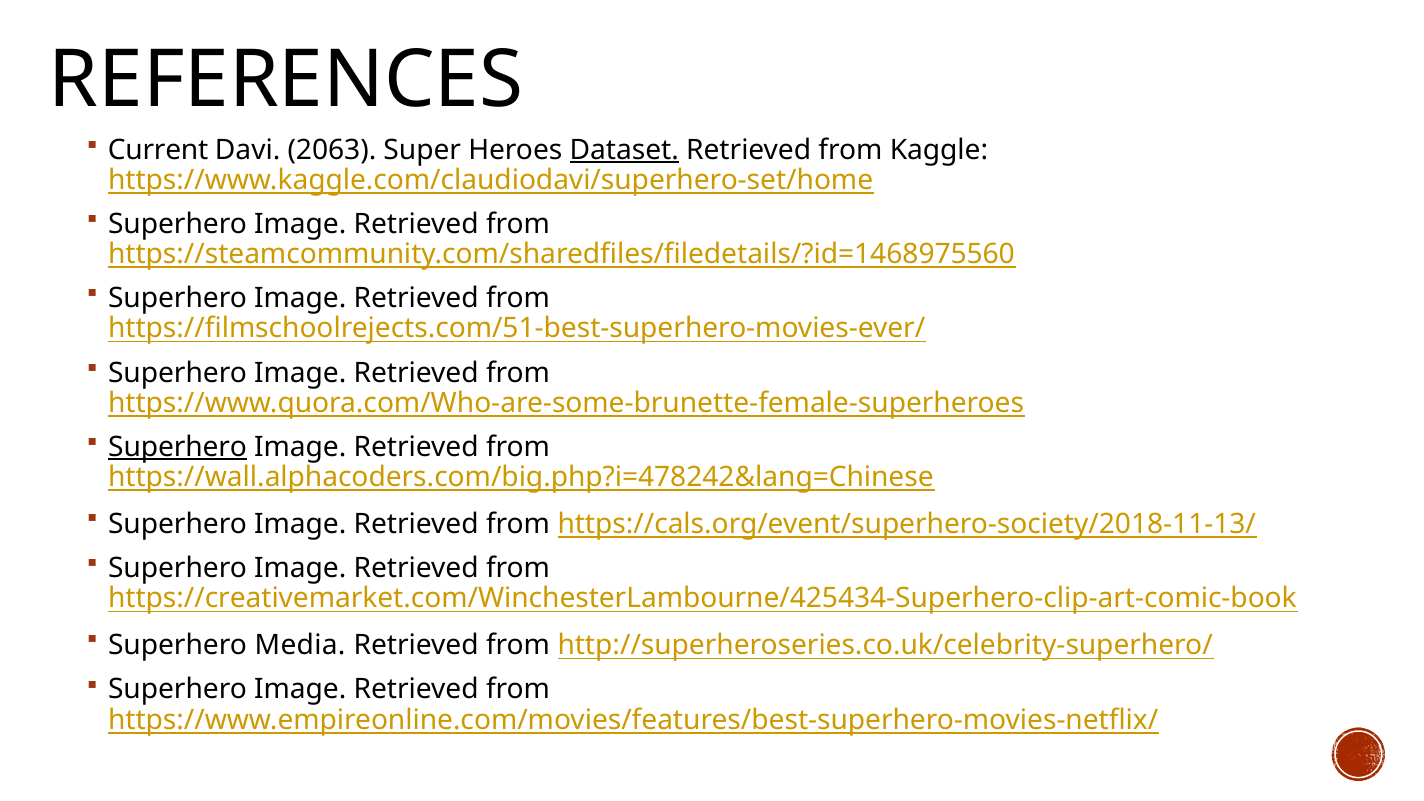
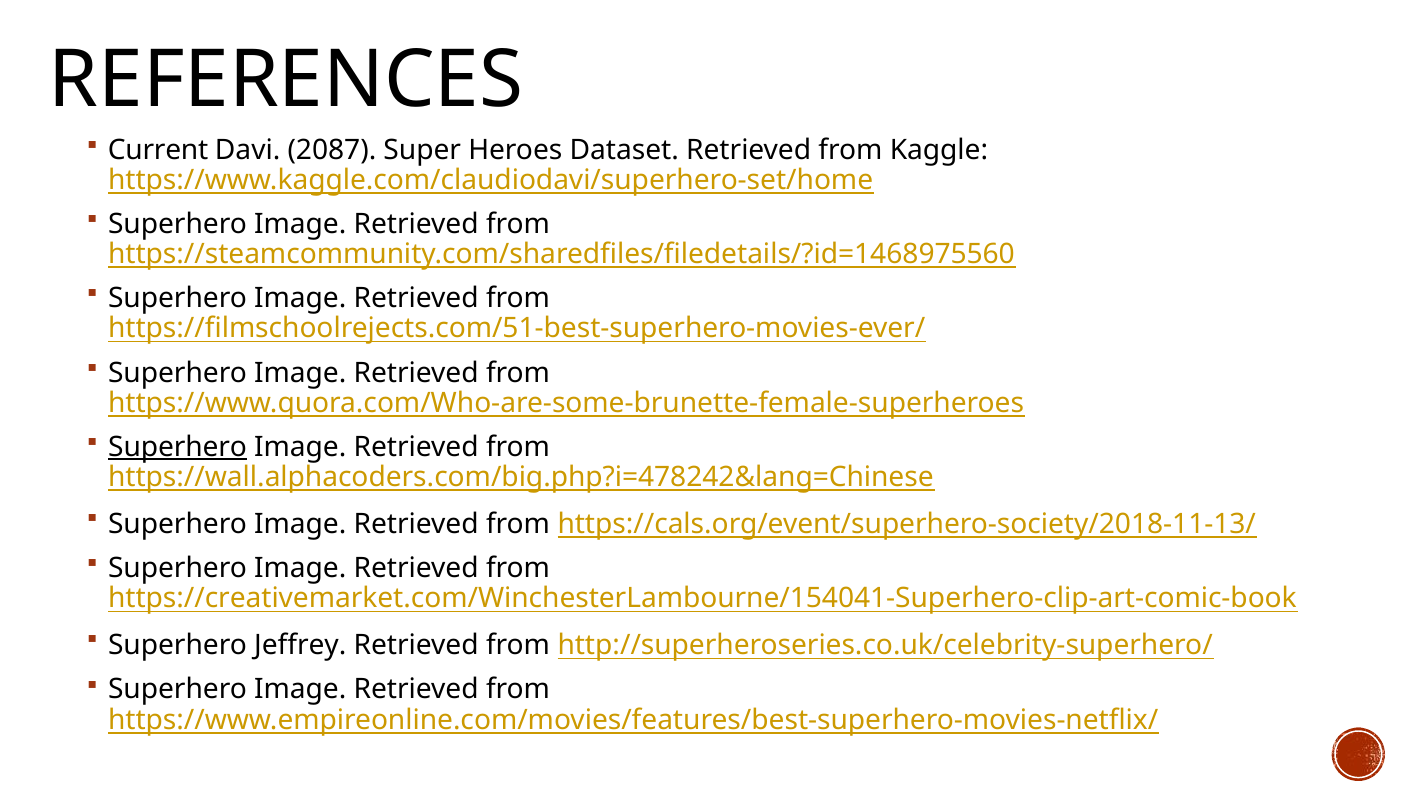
2063: 2063 -> 2087 (332, 150)
Dataset underline: present -> none (624, 150)
https://creativemarket.com/WinchesterLambourne/425434-Superhero-clip-art-comic-book: https://creativemarket.com/WinchesterLambourne/425434-Superhero-clip-art-comic-book -> https://creativemarket.com/WinchesterLambourne/154041-Superhero-clip-art-comic-book (702, 599)
Media: Media -> Jeffrey (300, 646)
